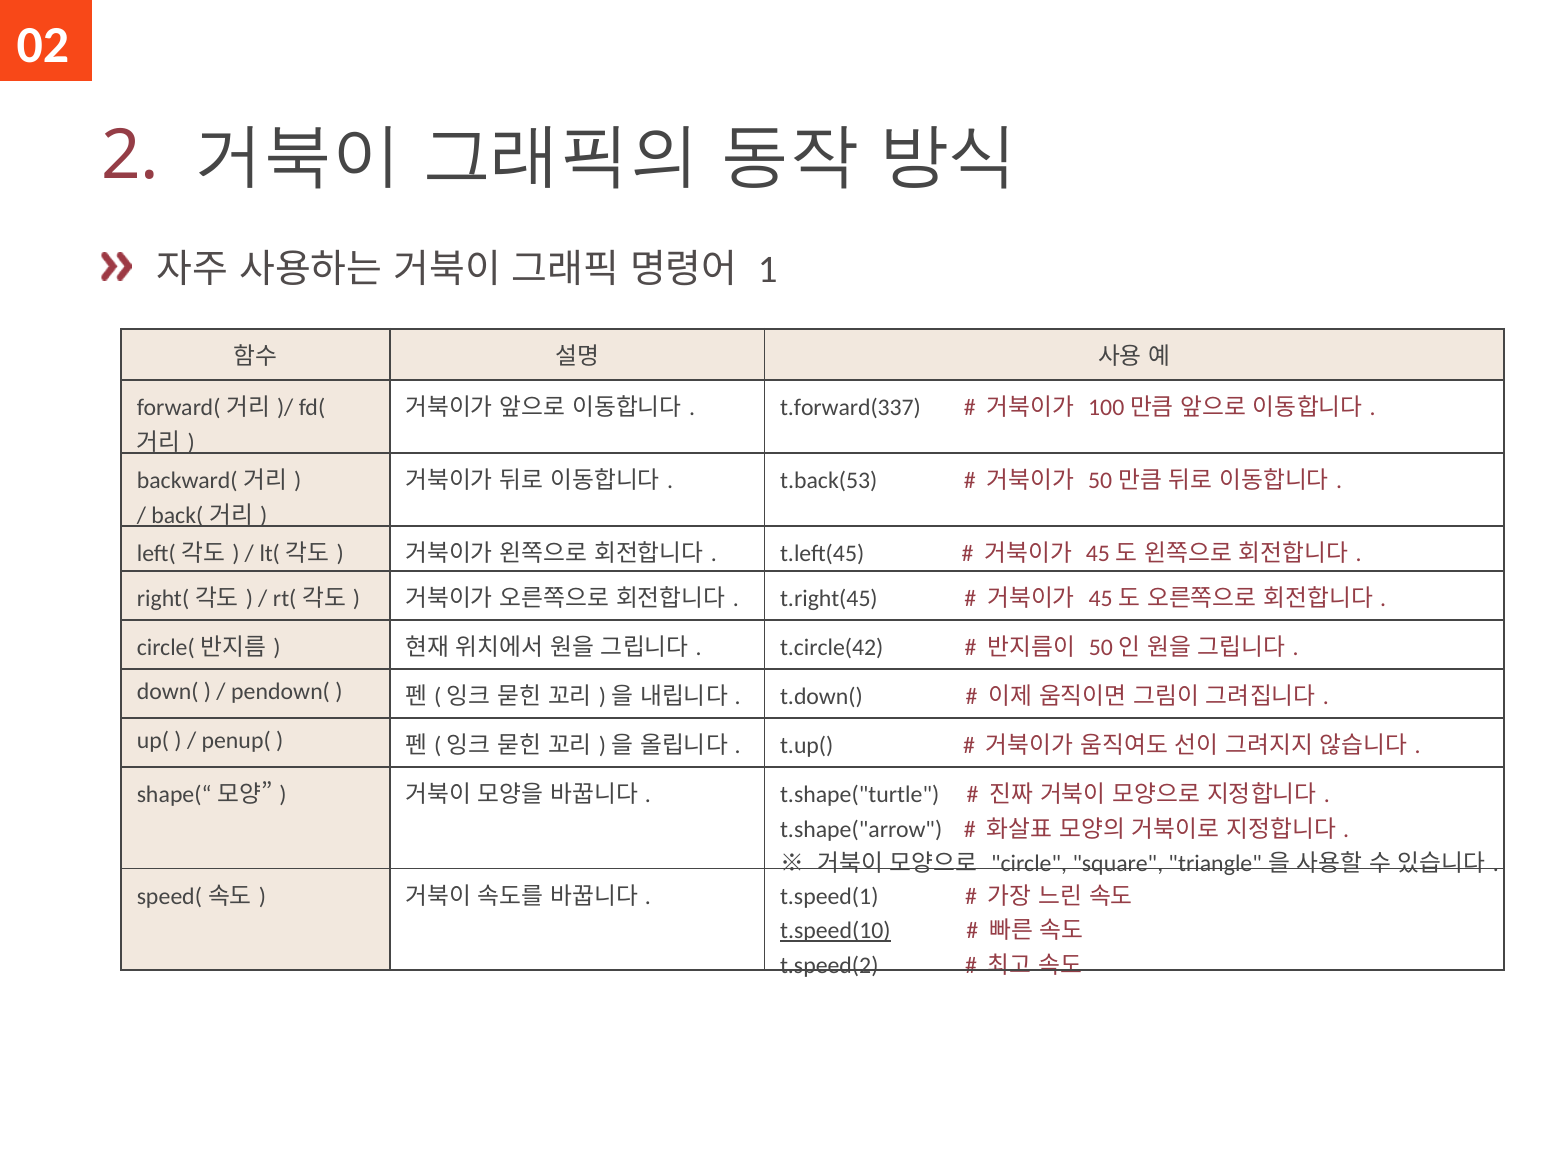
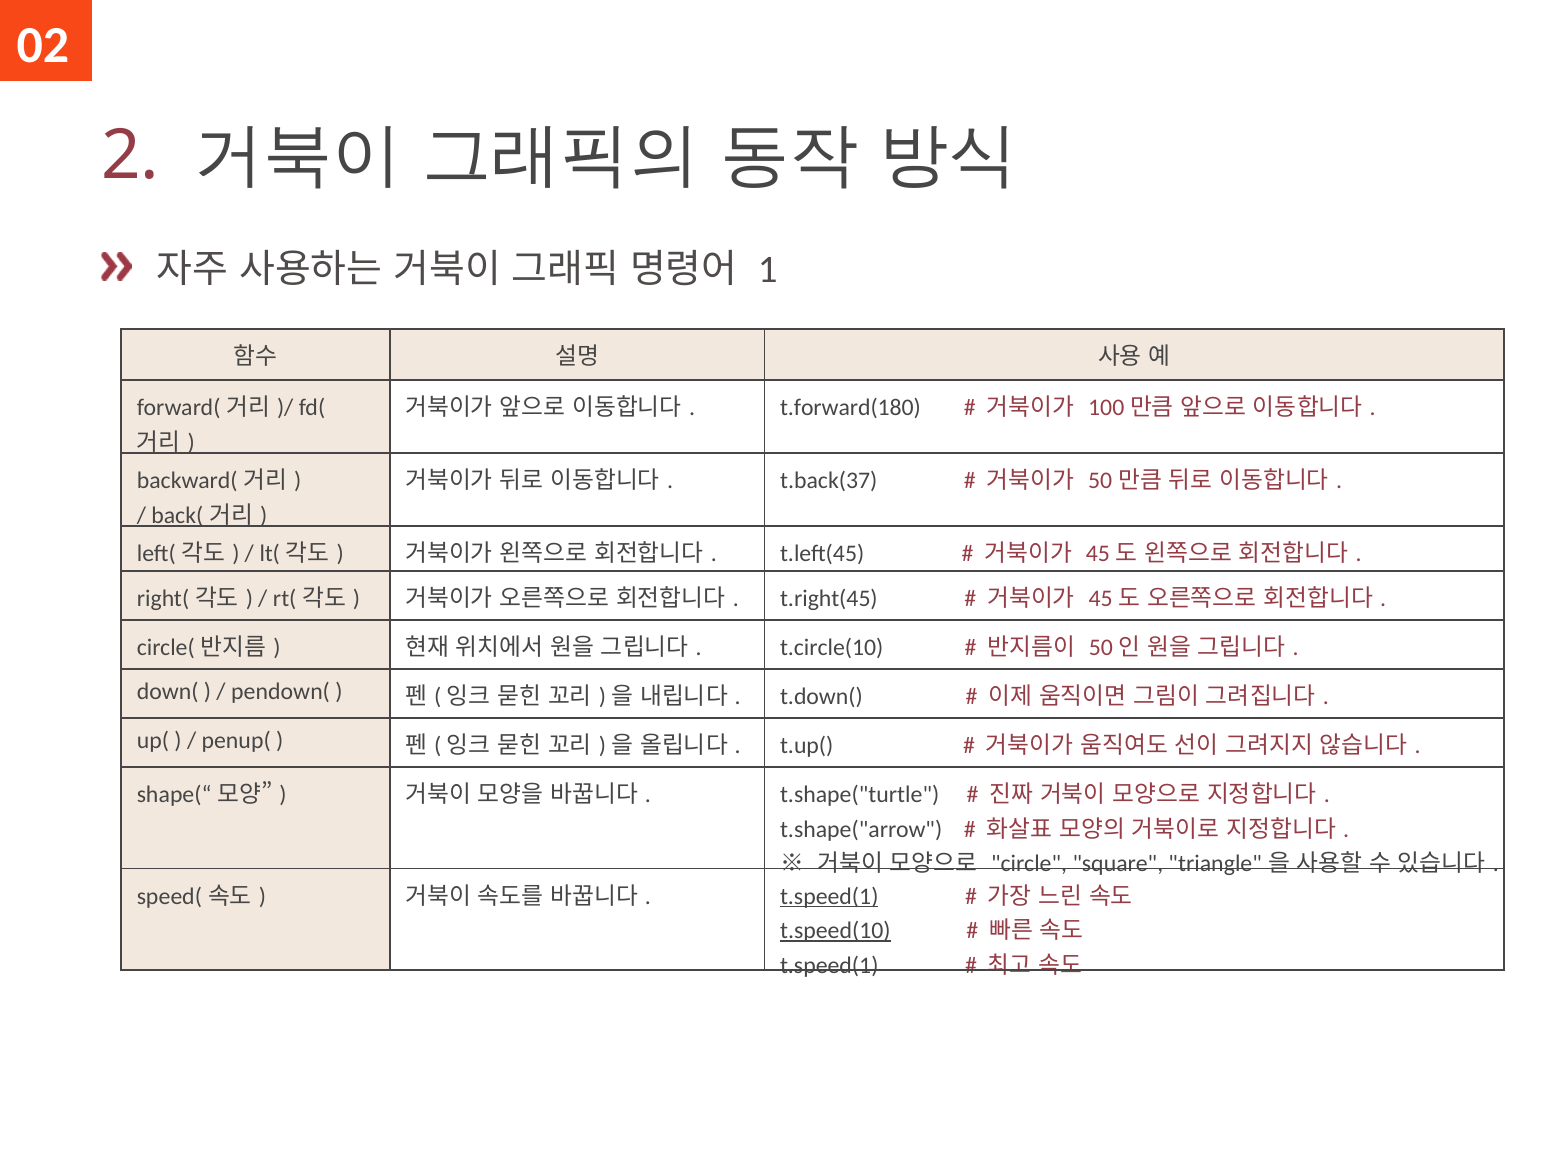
t.forward(337: t.forward(337 -> t.forward(180 (850, 408)
t.back(53: t.back(53 -> t.back(37 (829, 481)
t.circle(42: t.circle(42 -> t.circle(10 (832, 648)
t.speed(1 underline: none -> present (829, 896)
t.speed(2: t.speed(2 -> t.speed(1 (829, 965)
